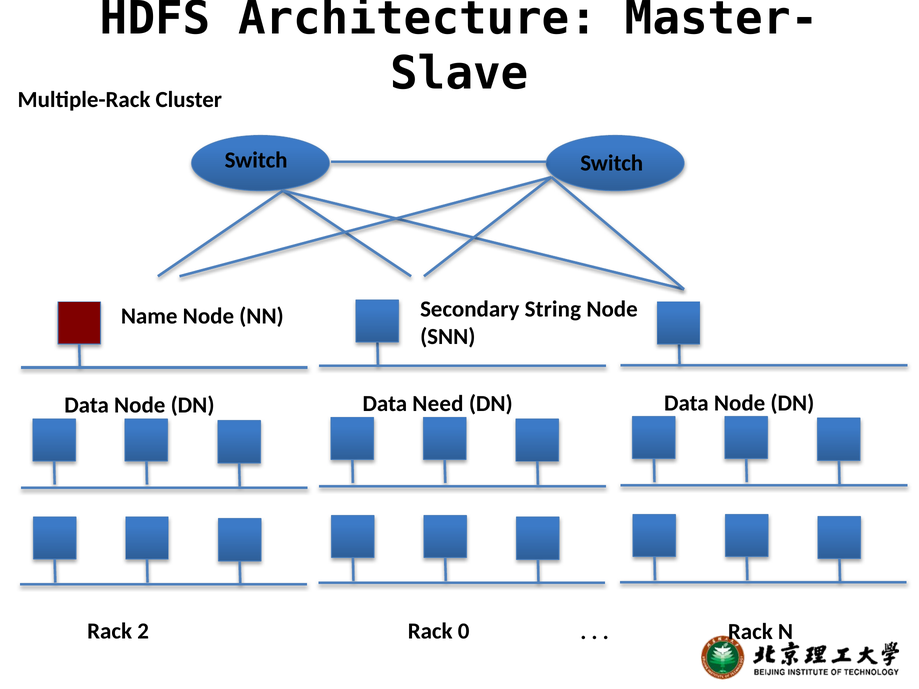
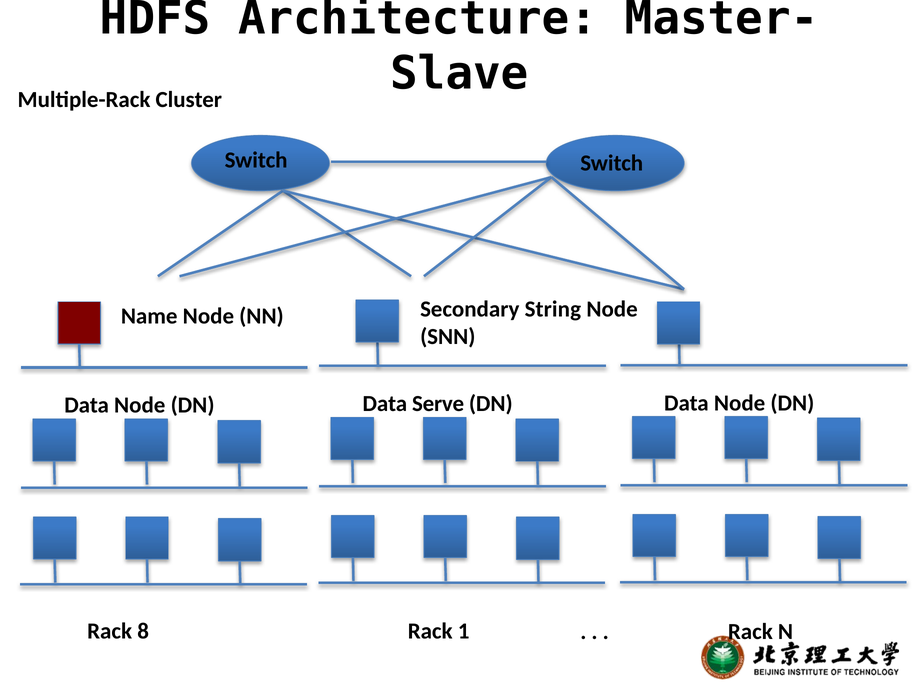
Need: Need -> Serve (438, 404)
2: 2 -> 8 (143, 632)
0: 0 -> 1 (464, 632)
